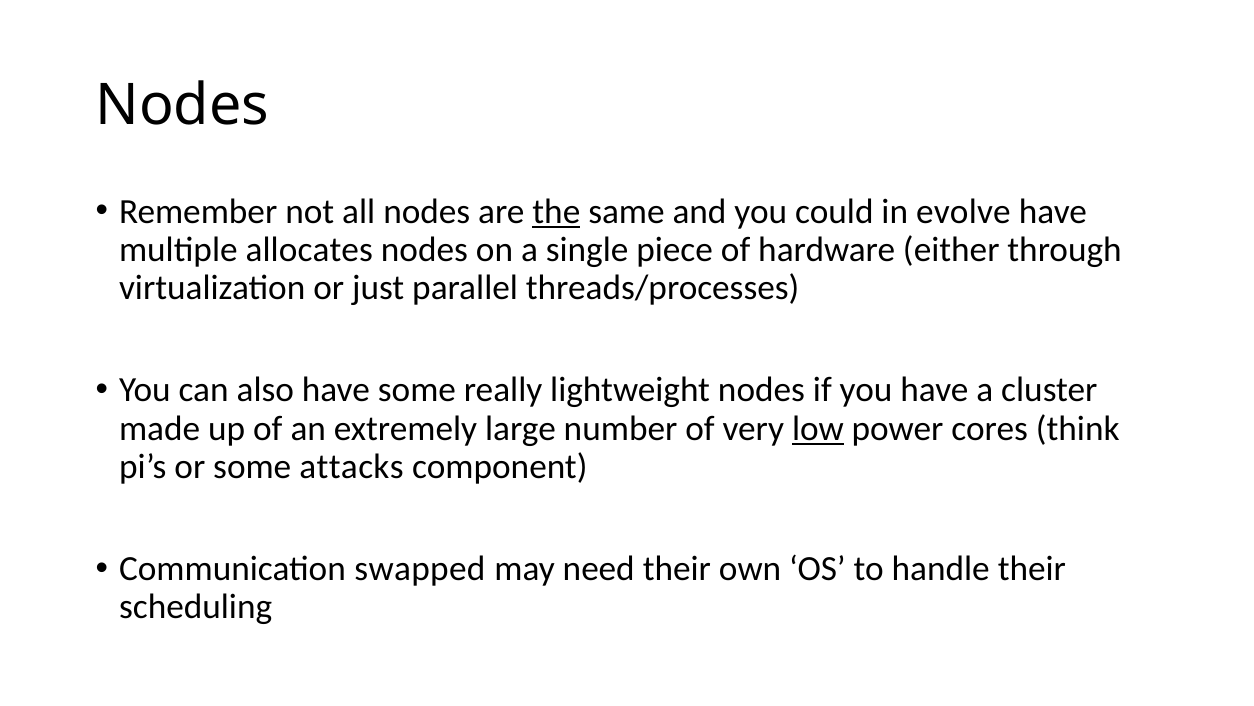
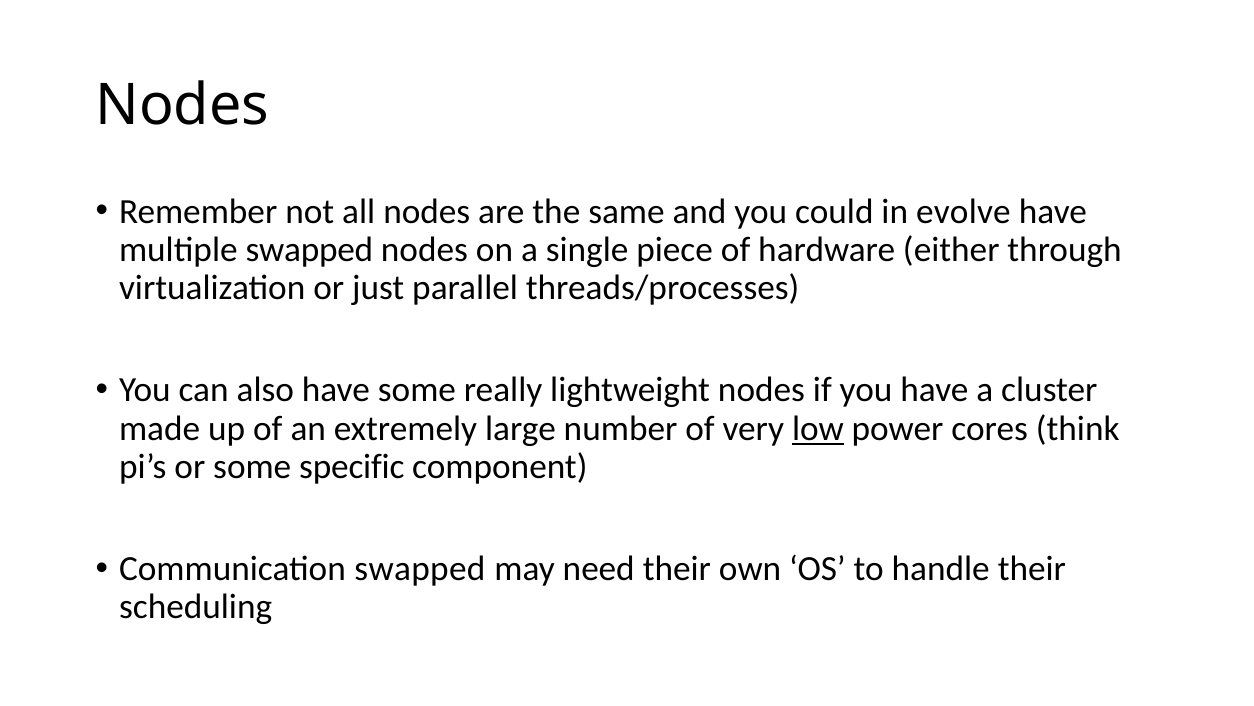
the underline: present -> none (556, 211)
multiple allocates: allocates -> swapped (309, 249)
attacks: attacks -> specific (352, 466)
